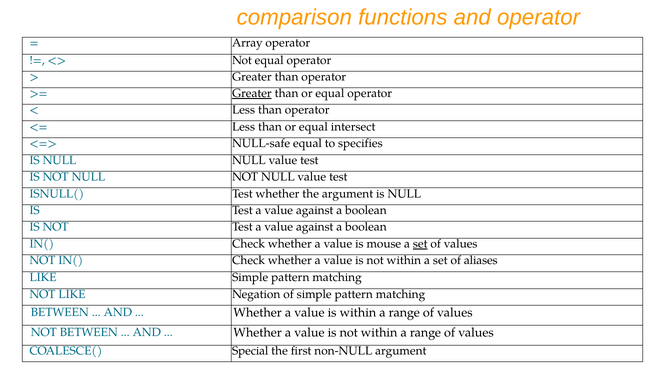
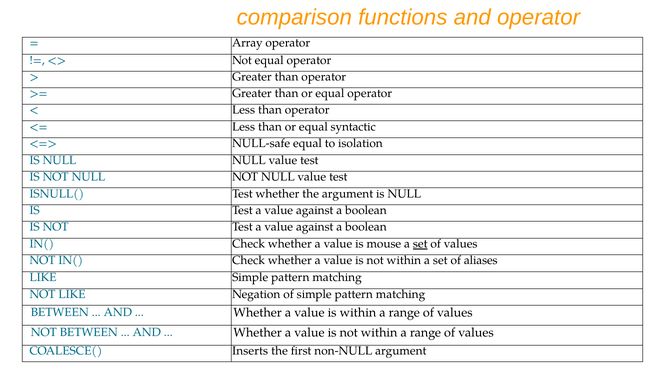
Greater underline: present -> none (252, 93)
intersect: intersect -> syntactic (353, 127)
specifies: specifies -> isolation (360, 143)
Special: Special -> Inserts (250, 351)
